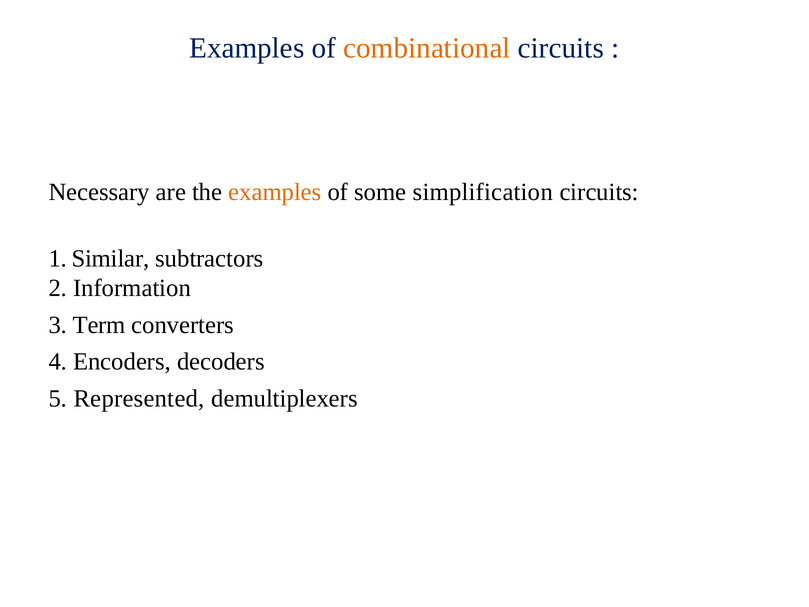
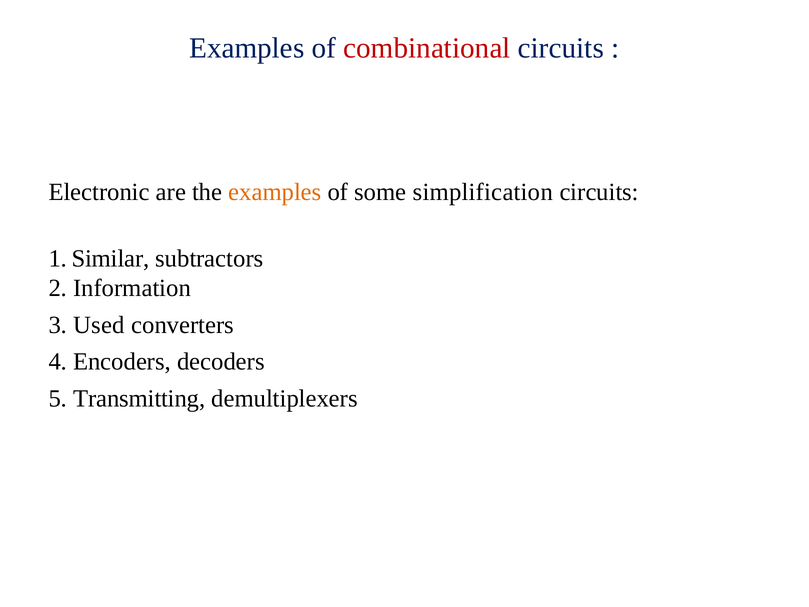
combinational colour: orange -> red (427, 48)
Necessary: Necessary -> Electronic (99, 192)
Term: Term -> Used (99, 325)
Represented: Represented -> Transmitting (139, 399)
